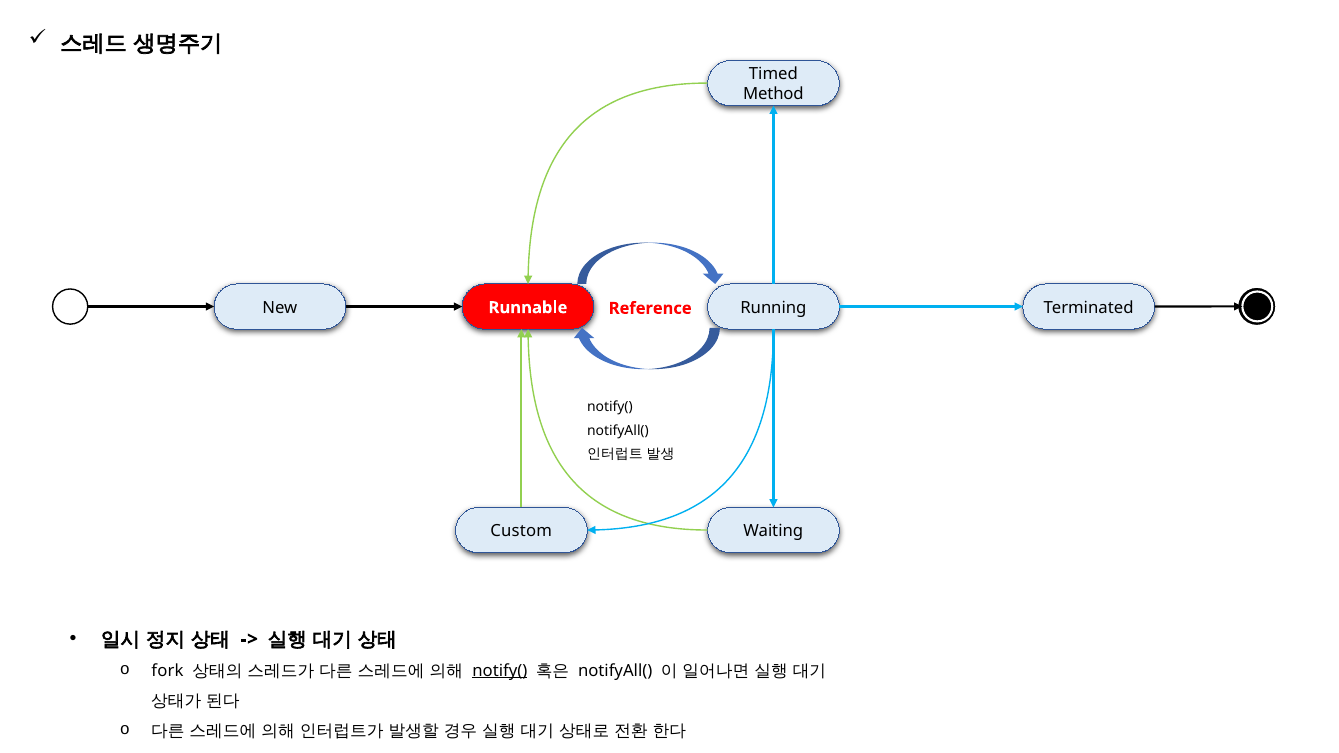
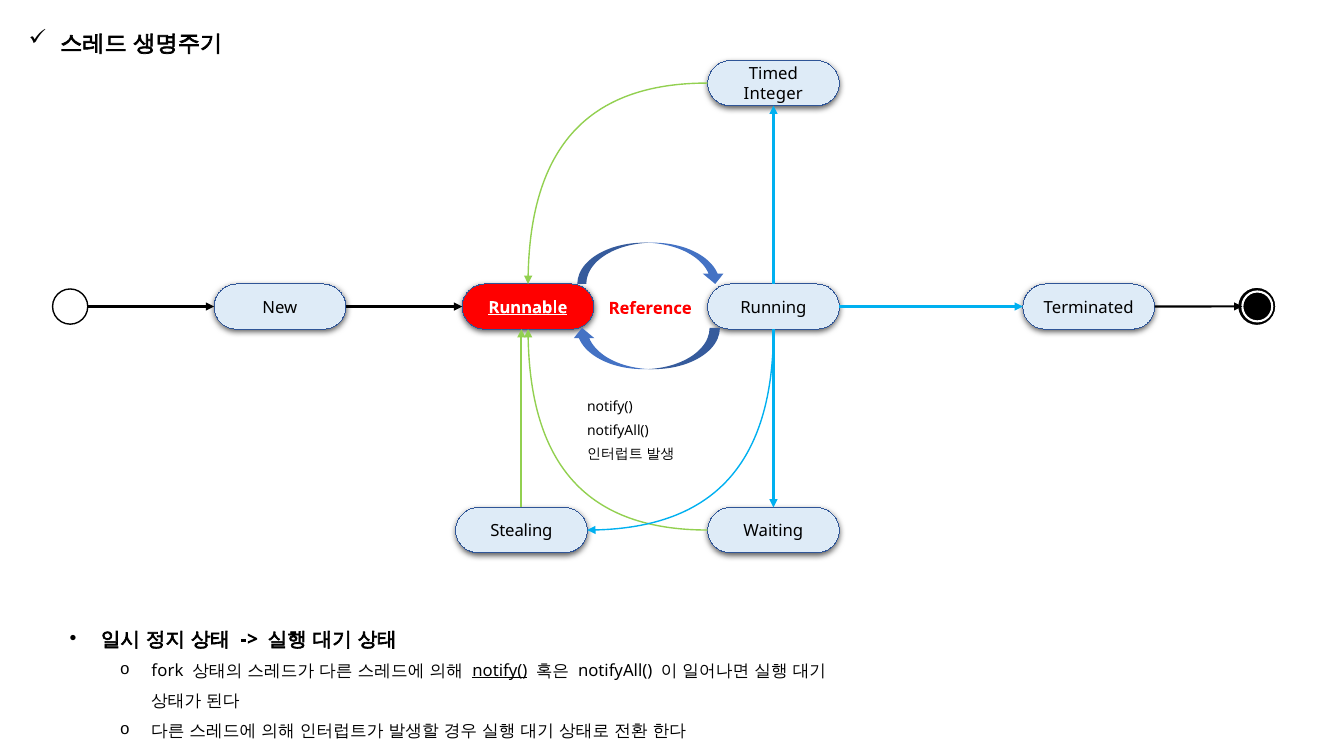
Method: Method -> Integer (773, 94)
Runnable underline: none -> present (528, 308)
Custom: Custom -> Stealing (521, 531)
